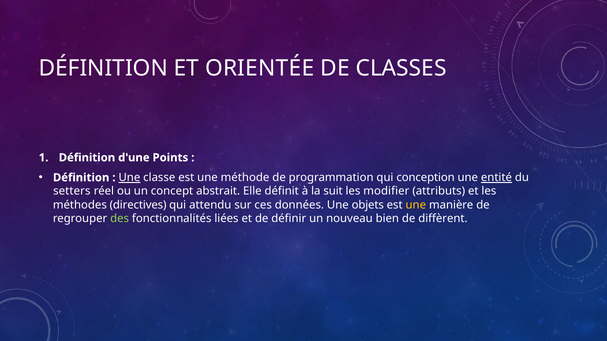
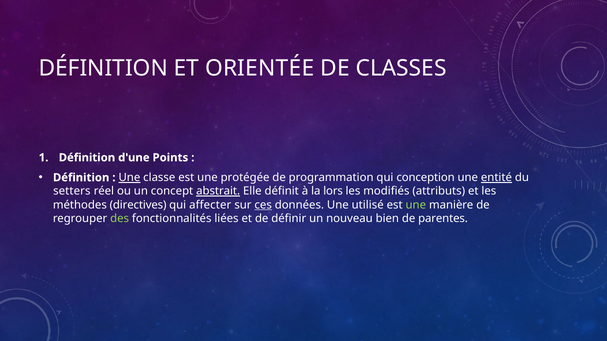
méthode: méthode -> protégée (245, 178)
abstrait underline: none -> present (218, 191)
suit: suit -> lors (333, 191)
modifier: modifier -> modifiés (386, 191)
attendu: attendu -> affecter (210, 205)
ces underline: none -> present (263, 205)
objets: objets -> utilisé (368, 205)
une colour: yellow -> light green (416, 205)
diffèrent: diffèrent -> parentes (443, 219)
